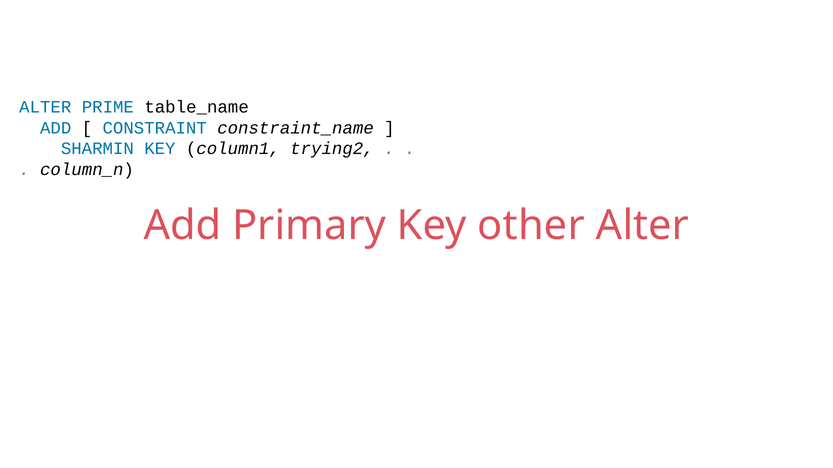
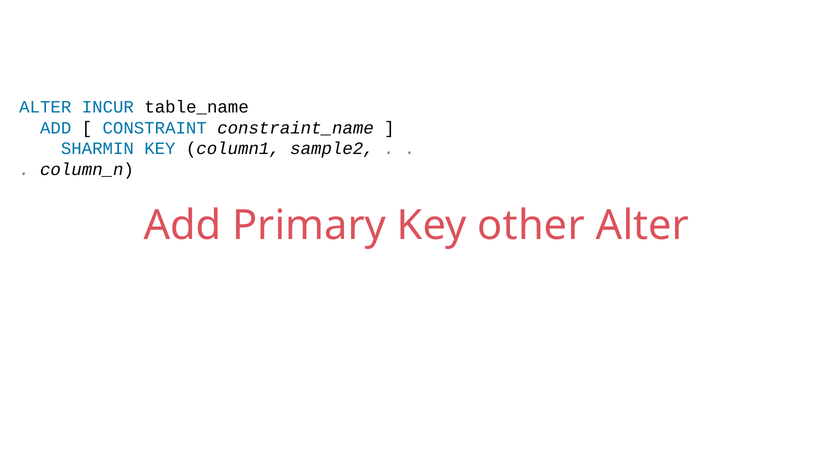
PRIME: PRIME -> INCUR (108, 107)
trying2: trying2 -> sample2 (332, 149)
